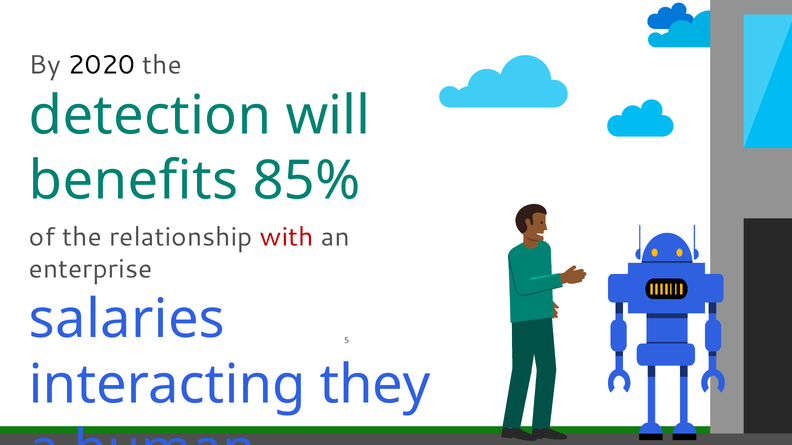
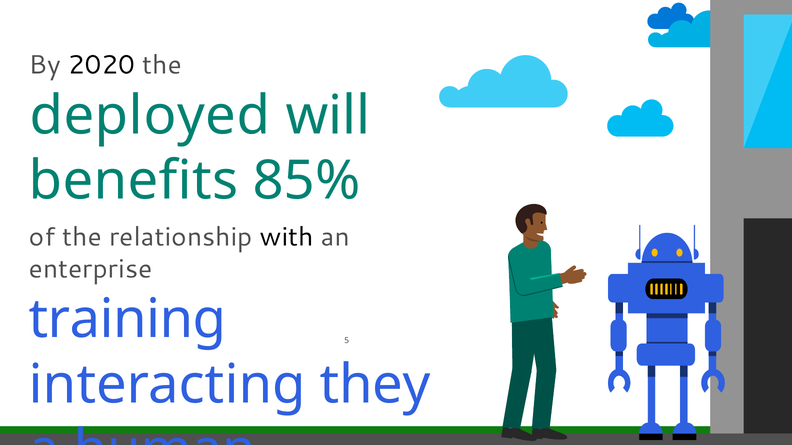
detection: detection -> deployed (150, 116)
with colour: red -> black (287, 238)
salaries: salaries -> training (127, 320)
